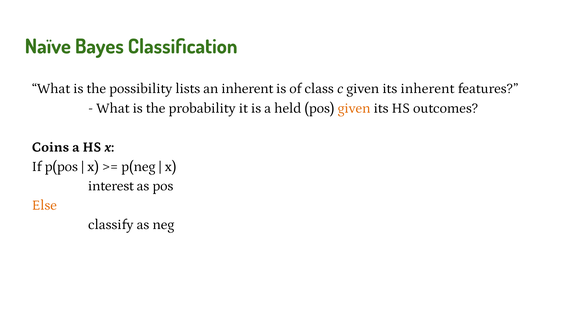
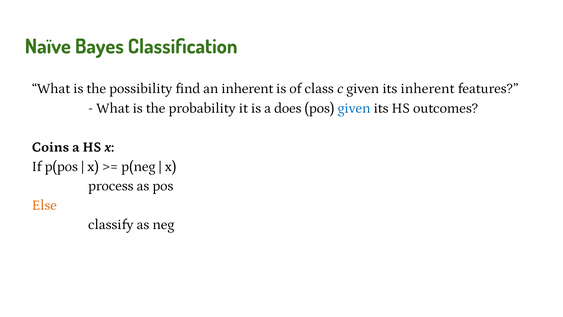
lists: lists -> find (188, 89)
held: held -> does (288, 108)
given colour: orange -> blue (354, 108)
interest: interest -> process (111, 186)
